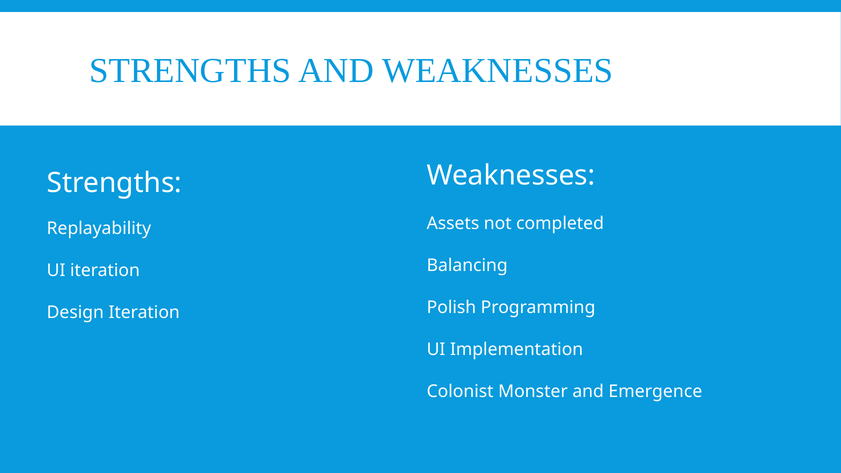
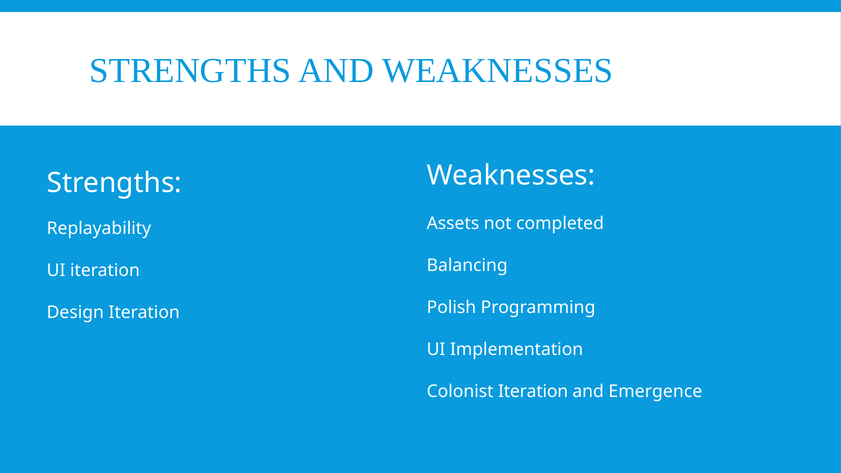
Colonist Monster: Monster -> Iteration (533, 392)
